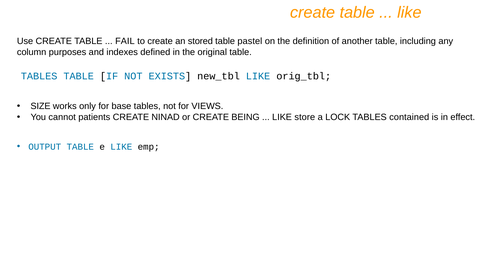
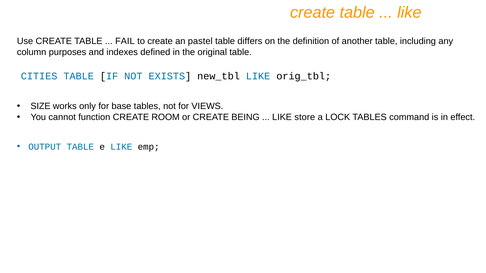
stored: stored -> pastel (200, 41)
pastel: pastel -> differs (250, 41)
TABLES: TABLES -> CITIES (39, 76)
patients: patients -> function (94, 117)
NINAD: NINAD -> ROOM (166, 117)
contained: contained -> command (409, 117)
